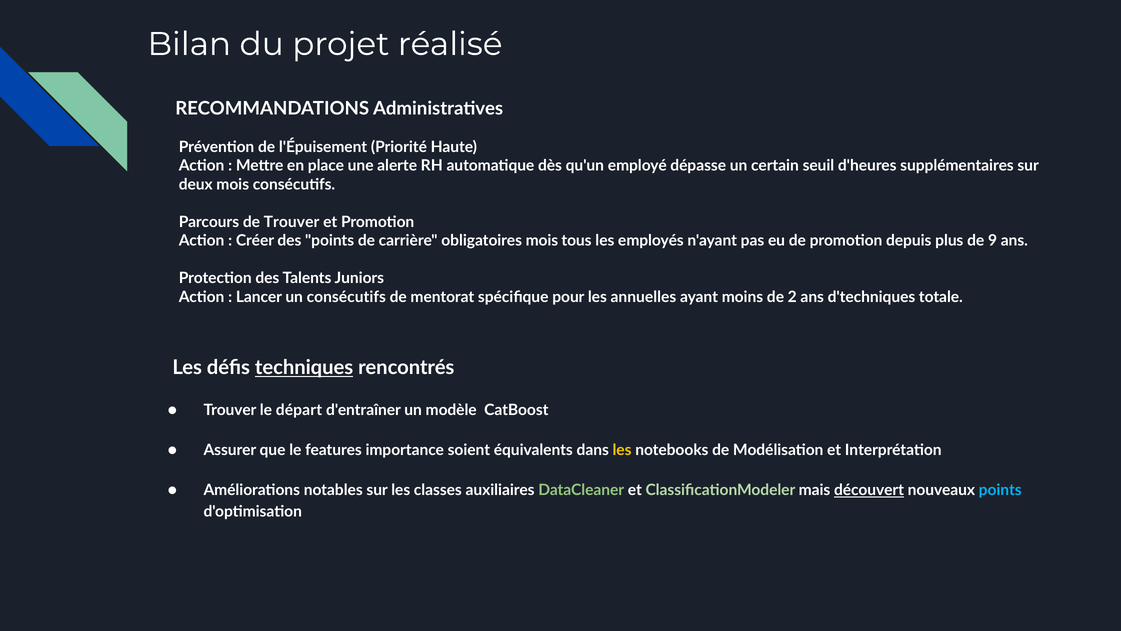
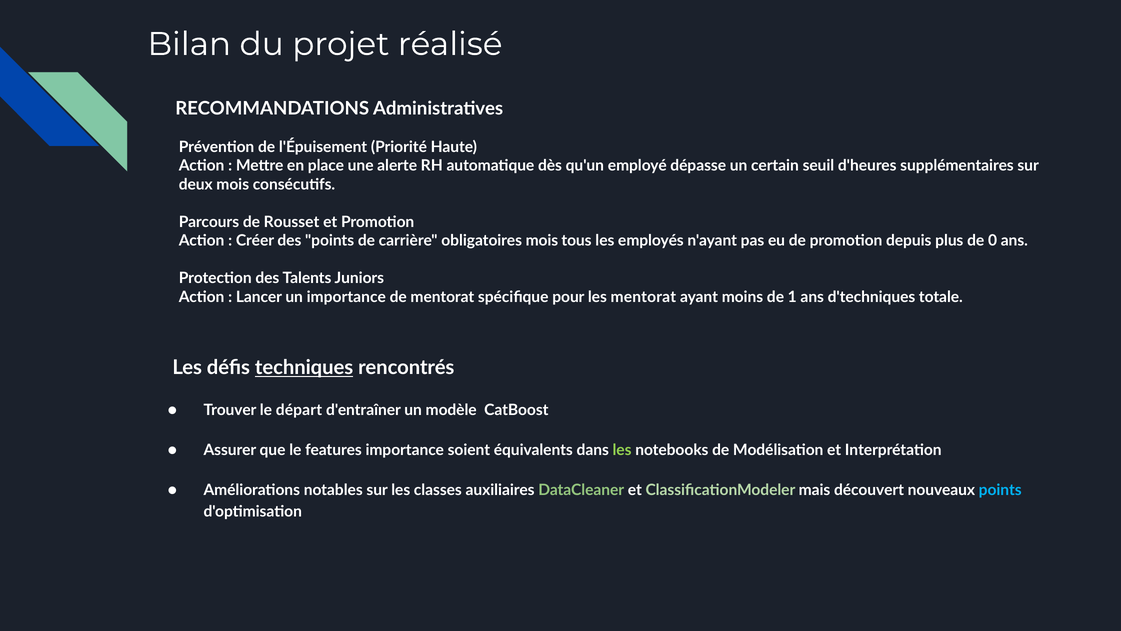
de Trouver: Trouver -> Rousset (292, 222)
9: 9 -> 0 (993, 241)
un consécutifs: consécutifs -> importance (346, 297)
les annuelles: annuelles -> mentorat (643, 297)
2: 2 -> 1 (792, 297)
les colour: yellow -> light green (622, 450)
découvert underline: present -> none (869, 490)
